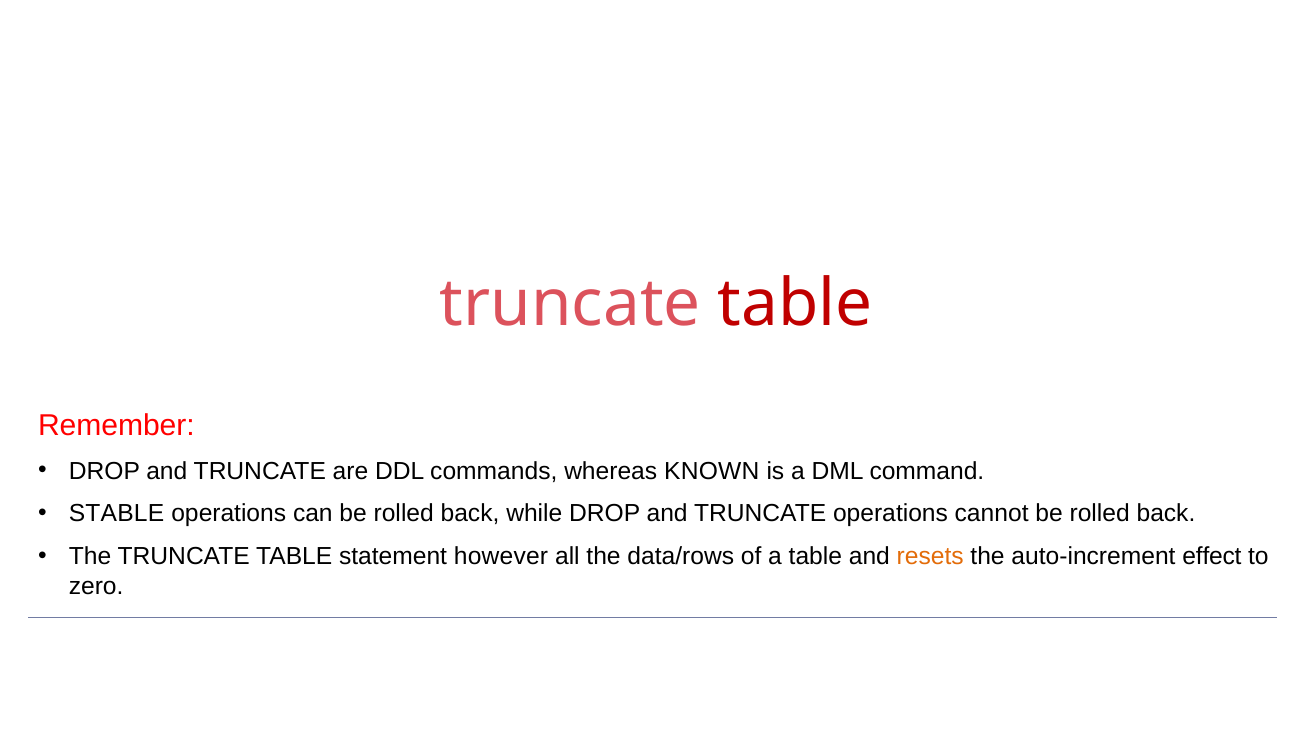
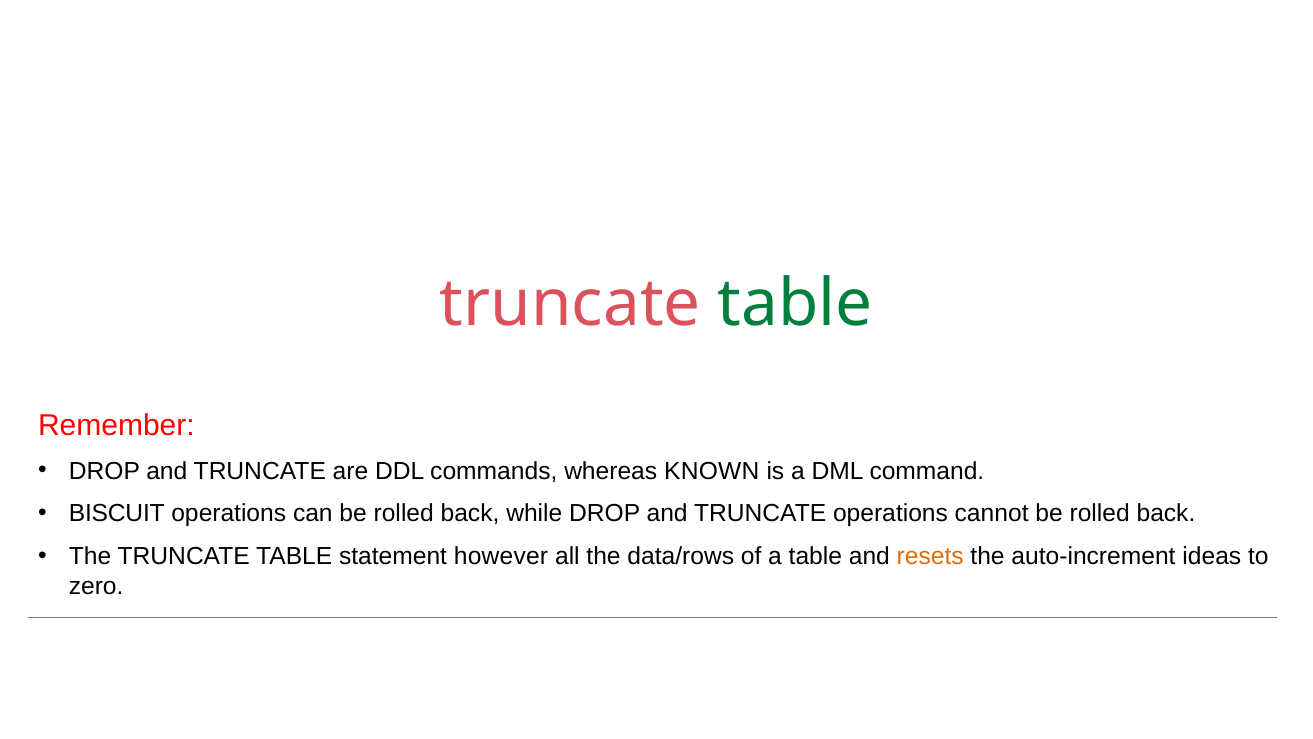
table colour: red -> green (795, 303)
STABLE: STABLE -> BISCUIT (117, 513)
effect: effect -> ideas (1212, 556)
